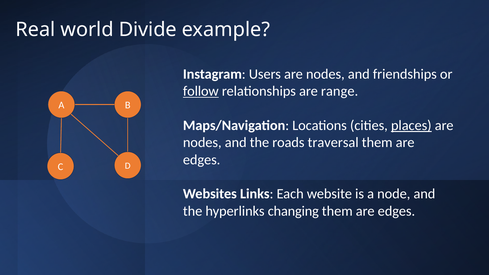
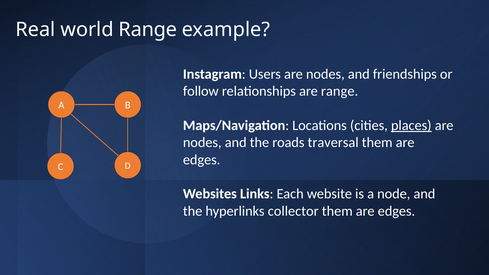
world Divide: Divide -> Range (148, 29)
follow underline: present -> none (201, 91)
changing: changing -> collector (293, 211)
